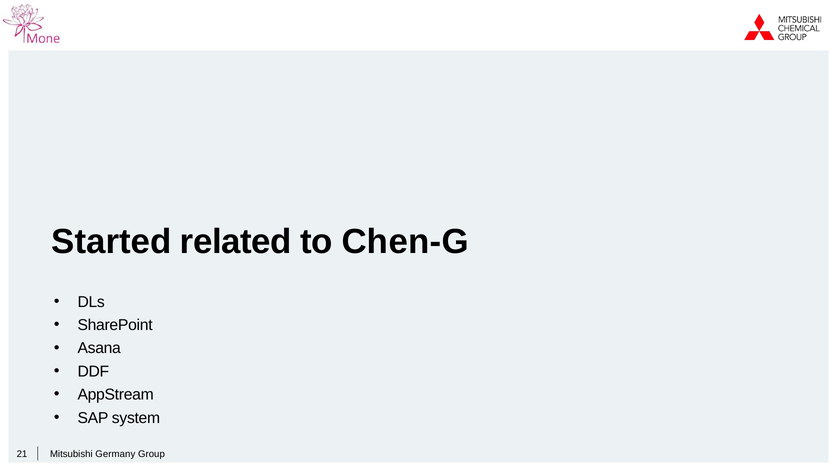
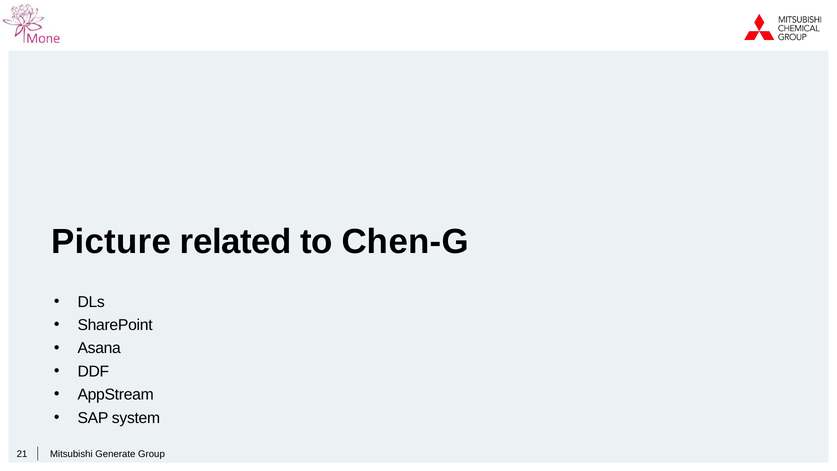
Started: Started -> Picture (111, 242)
Germany: Germany -> Generate (115, 454)
